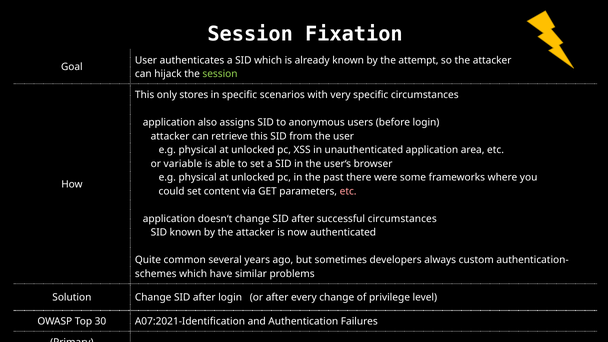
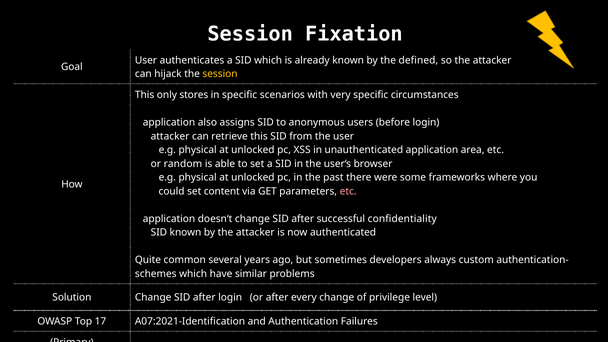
attempt: attempt -> defined (418, 60)
session colour: light green -> yellow (220, 74)
variable: variable -> random (183, 164)
successful circumstances: circumstances -> confidentiality (402, 219)
30: 30 -> 17 (100, 322)
